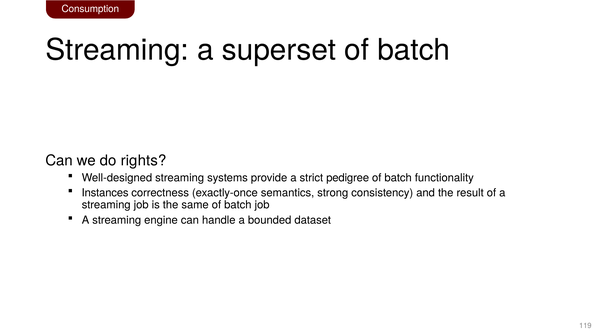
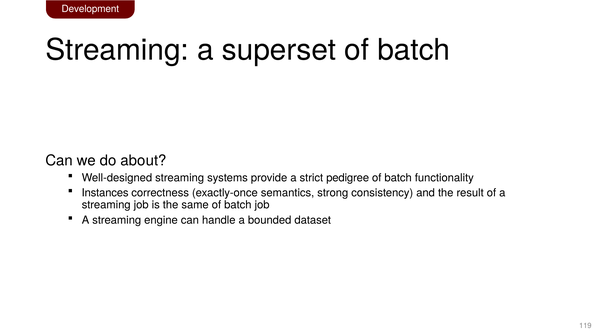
Consumption: Consumption -> Development (90, 9)
rights: rights -> about (144, 161)
